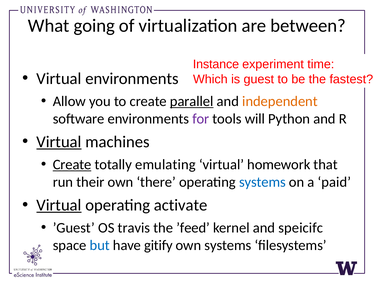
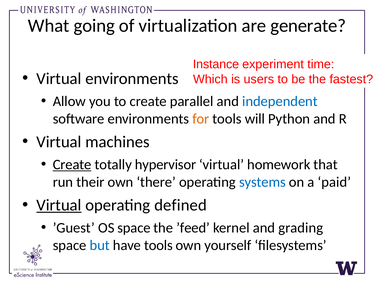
between: between -> generate (308, 26)
guest: guest -> users (259, 79)
parallel underline: present -> none (192, 101)
independent colour: orange -> blue (280, 101)
for colour: purple -> orange (201, 119)
Virtual underline: present -> none (59, 142)
emulating: emulating -> hypervisor (166, 164)
activate: activate -> defined (181, 205)
OS travis: travis -> space (134, 228)
speicifc: speicifc -> grading (301, 228)
have gitify: gitify -> tools (158, 245)
own systems: systems -> yourself (228, 245)
